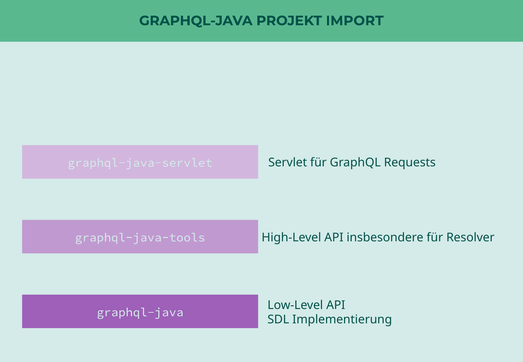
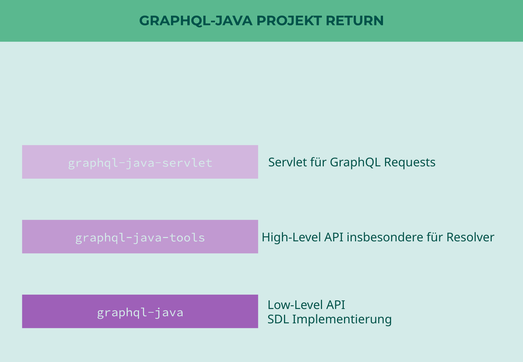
IMPORT: IMPORT -> RETURN (355, 21)
